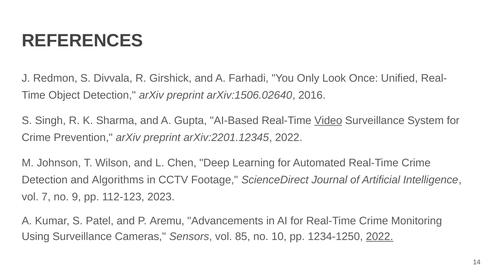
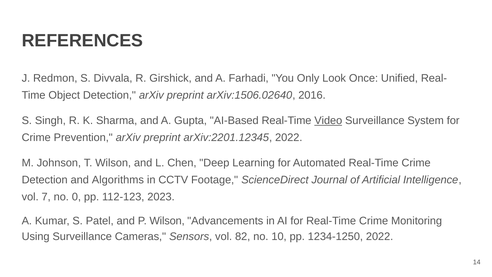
9: 9 -> 0 (76, 197)
P Aremu: Aremu -> Wilson (167, 221)
85: 85 -> 82 (243, 236)
2022 underline: present -> none (380, 236)
